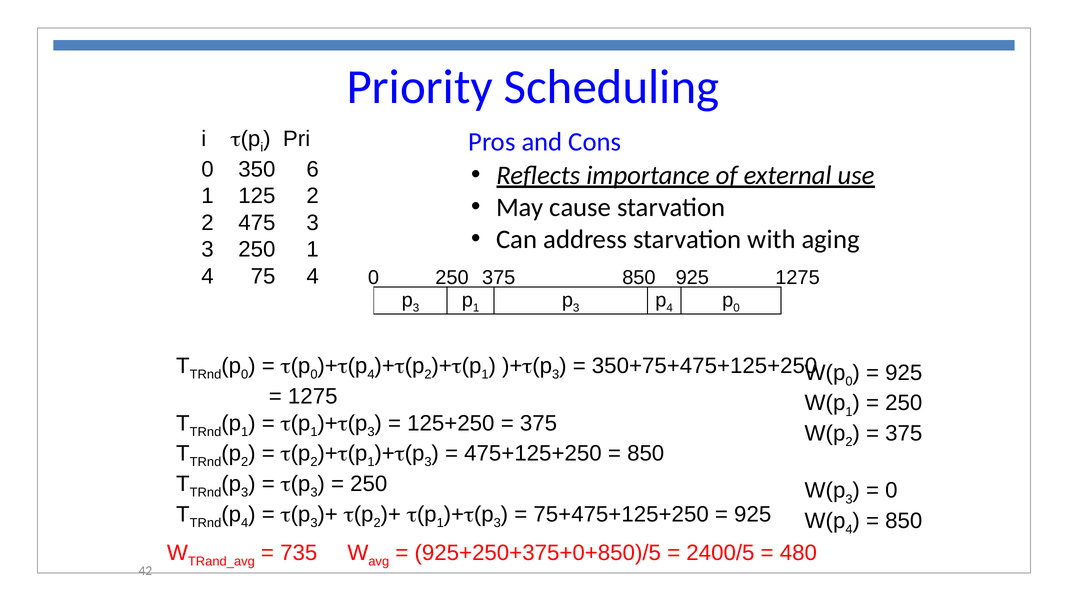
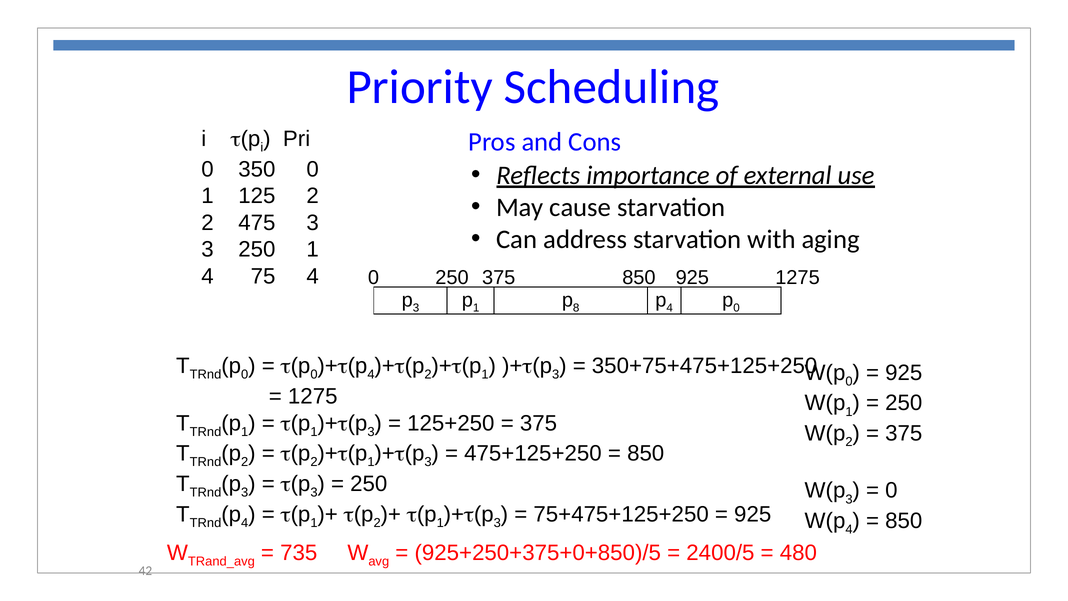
350 6: 6 -> 0 (313, 169)
3: 3 -> 8 (576, 308)
3: 3 -> 1 (314, 523)
